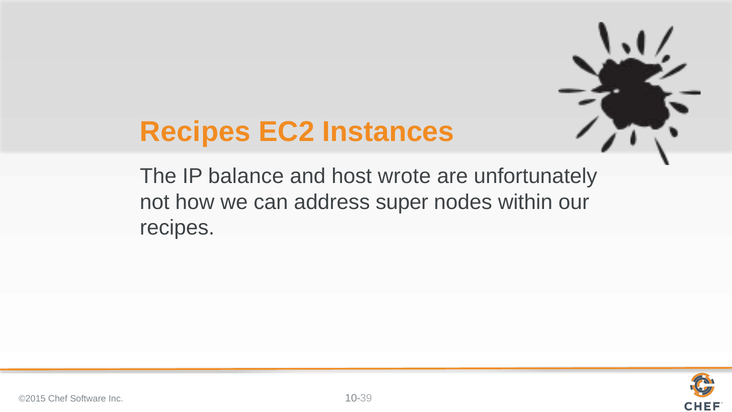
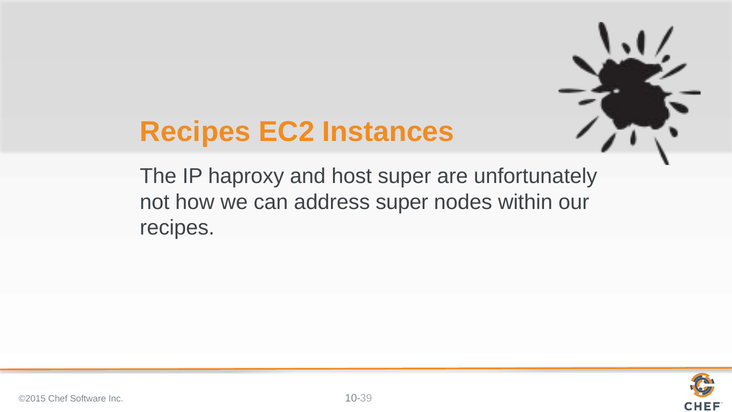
balance: balance -> haproxy (246, 176)
host wrote: wrote -> super (404, 176)
